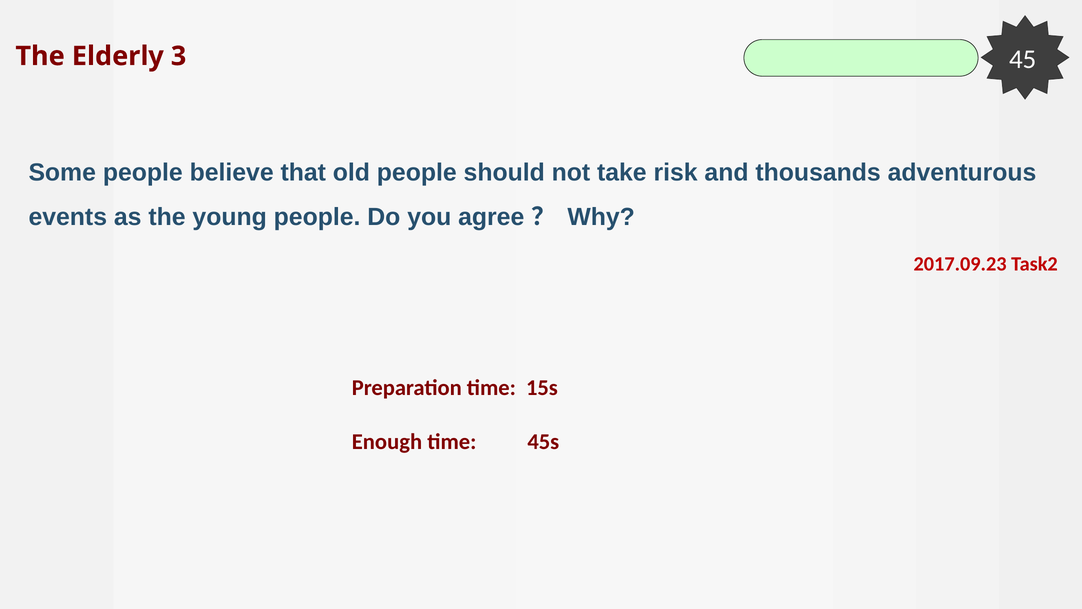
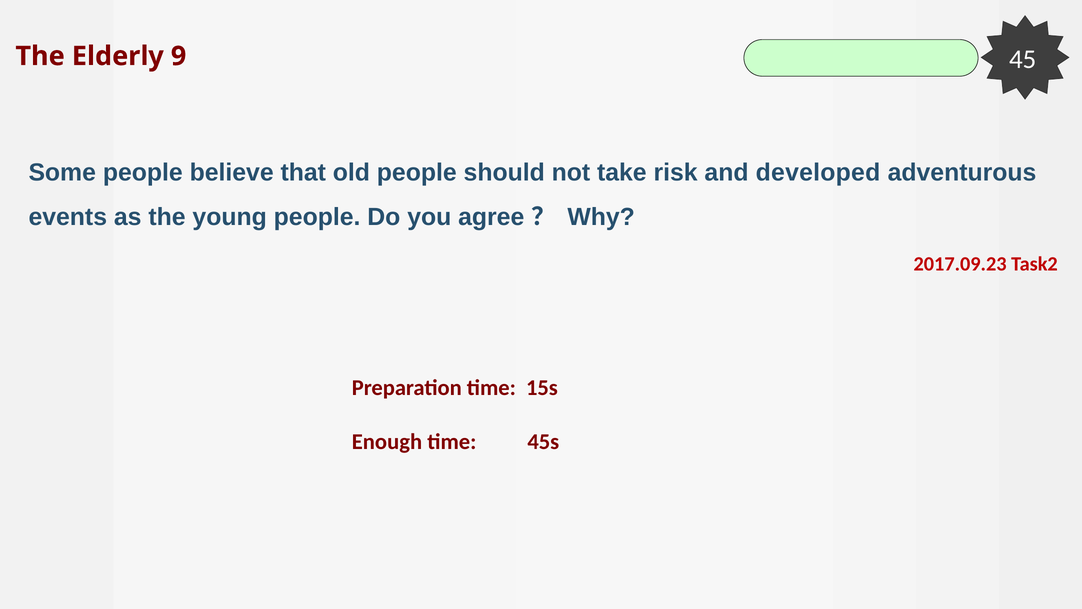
3: 3 -> 9 (179, 56)
thousands: thousands -> developed (818, 172)
